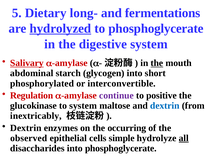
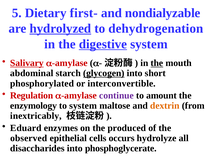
long-: long- -> first- (84, 13)
fermentations: fermentations -> nondialyzable (163, 13)
to phosphoglycerate: phosphoglycerate -> dehydrogenation (156, 29)
digestive underline: none -> present (103, 44)
glycogen underline: none -> present (104, 73)
positive: positive -> amount (161, 95)
glucokinase: glucokinase -> enzymology (34, 106)
dextrin colour: blue -> orange (165, 106)
Dextrin: Dextrin -> Eduard (26, 128)
occurring: occurring -> produced (127, 128)
simple: simple -> occurs (122, 138)
all underline: present -> none (184, 138)
